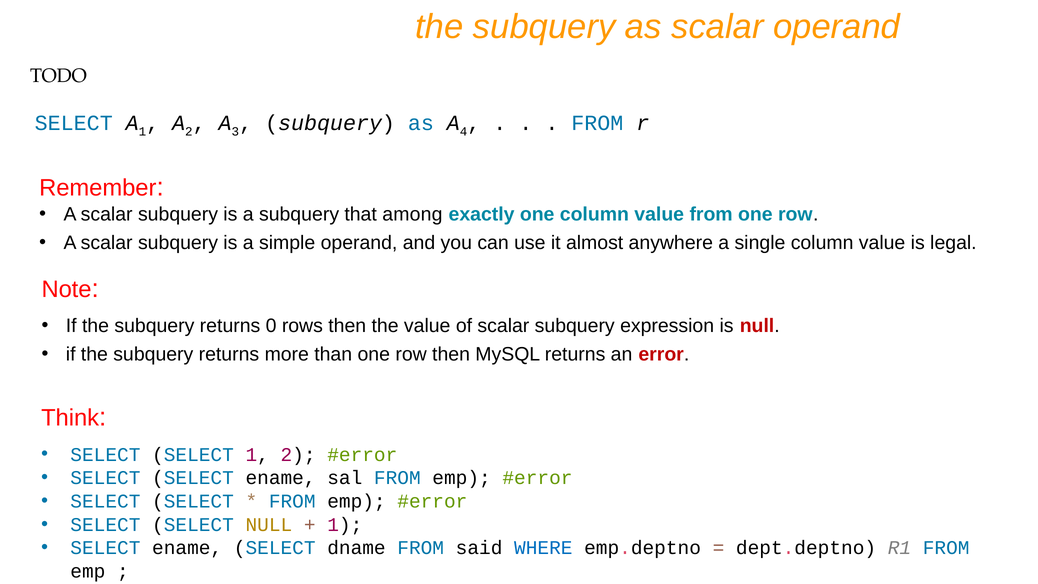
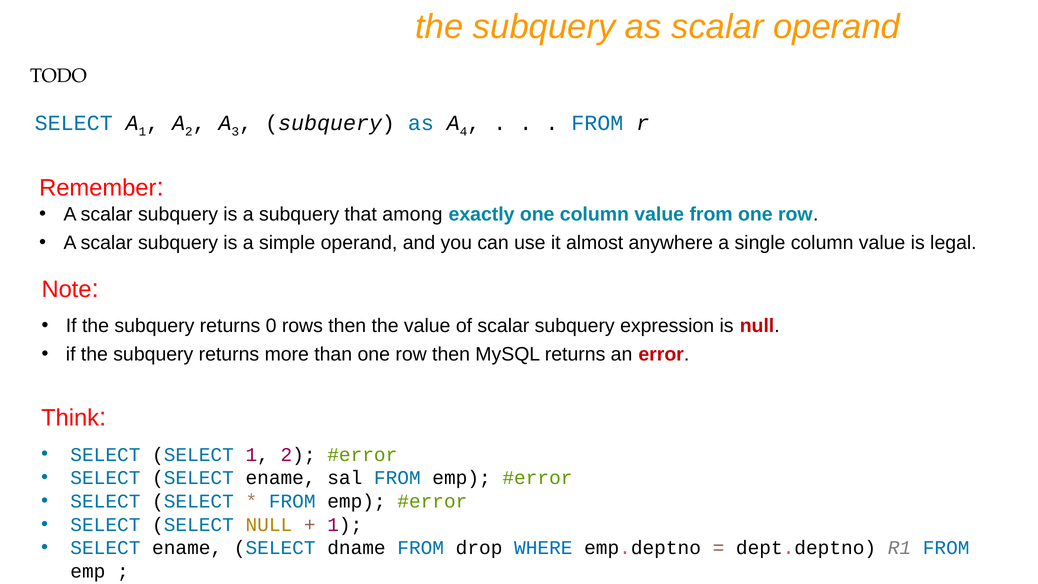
said: said -> drop (479, 548)
